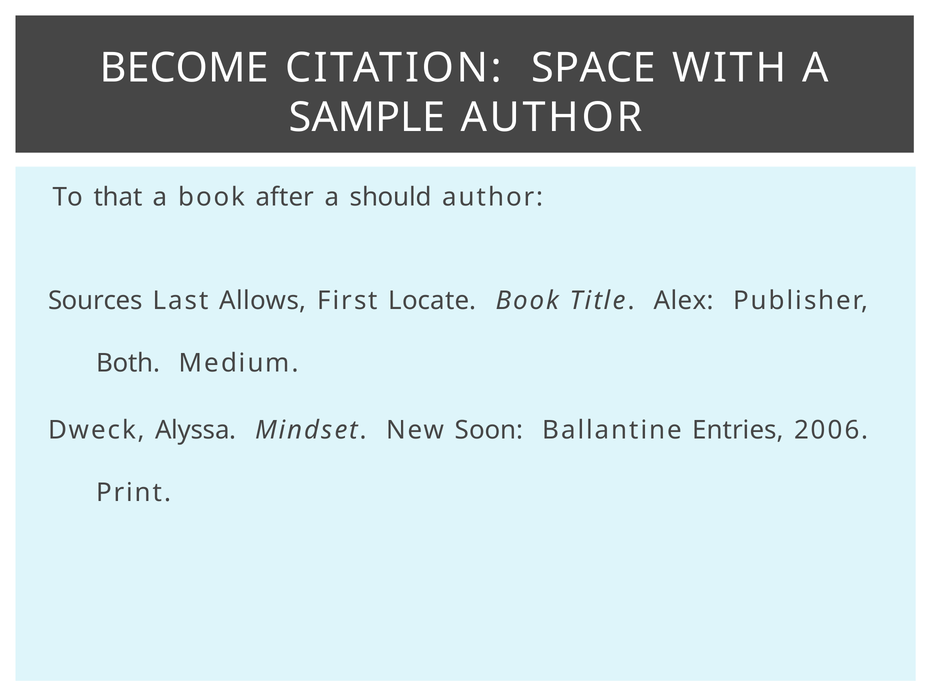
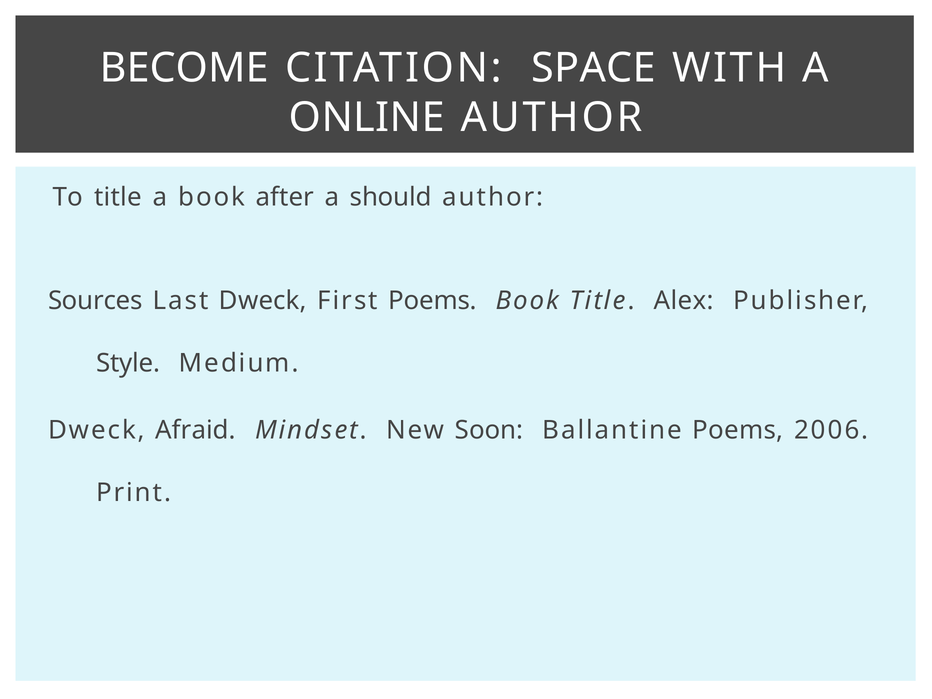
SAMPLE: SAMPLE -> ONLINE (367, 118)
To that: that -> title (118, 197)
Last Allows: Allows -> Dweck (263, 301)
First Locate: Locate -> Poems (432, 301)
Both: Both -> Style (128, 363)
Alyssa: Alyssa -> Afraid (196, 430)
Ballantine Entries: Entries -> Poems (738, 430)
